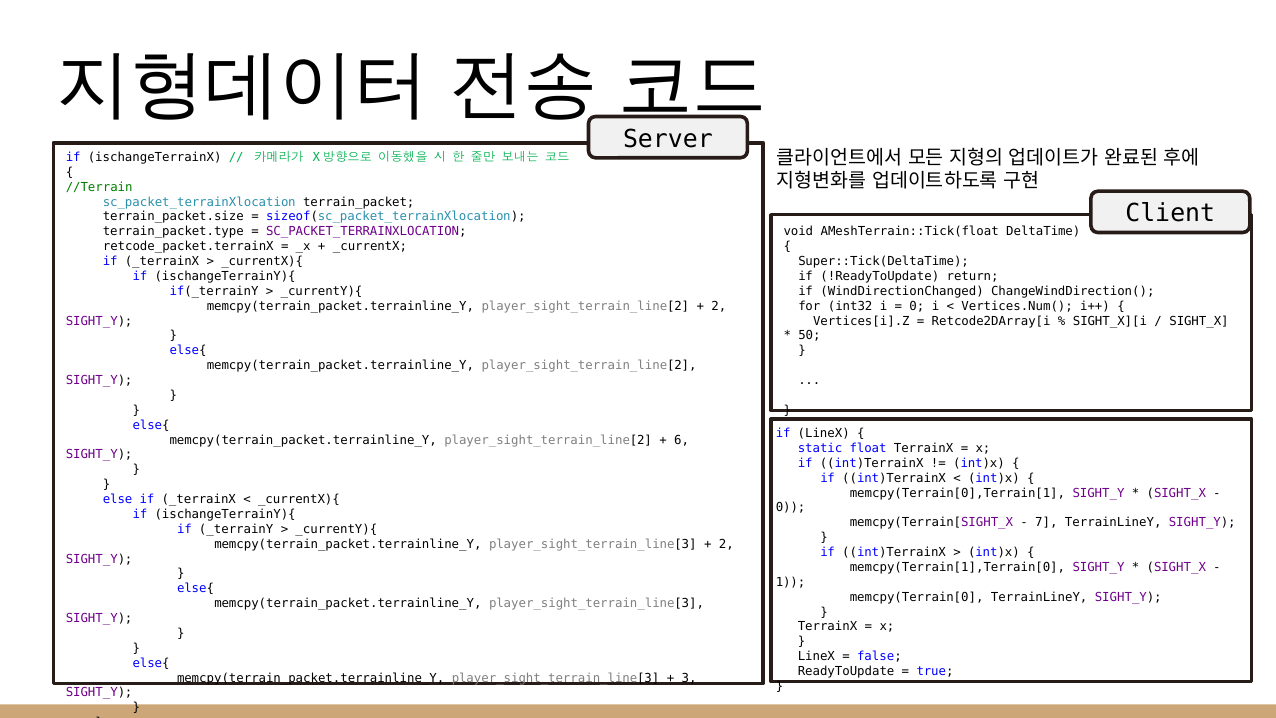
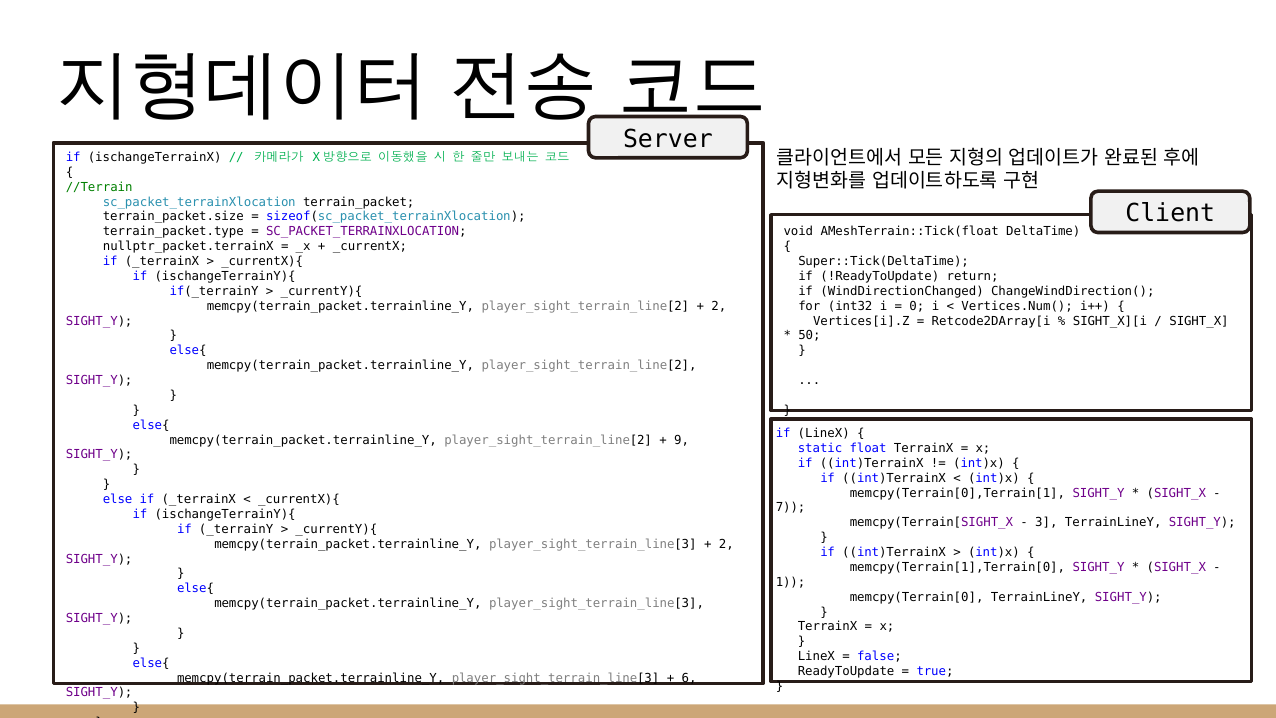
retcode_packet.terrainX: retcode_packet.terrainX -> nullptr_packet.terrainX (188, 247)
6: 6 -> 9 (682, 440)
0: 0 -> 7 (791, 508)
7: 7 -> 3 (1046, 523)
3: 3 -> 6 (689, 678)
